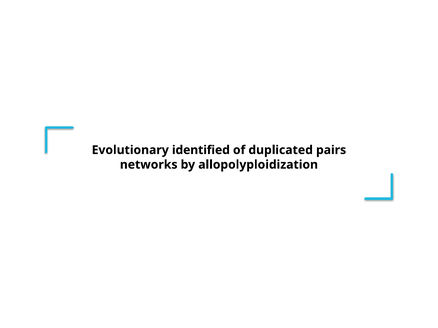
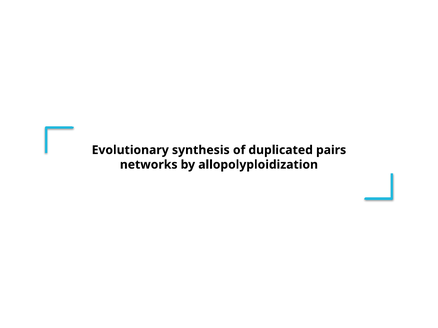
identified: identified -> synthesis (201, 150)
